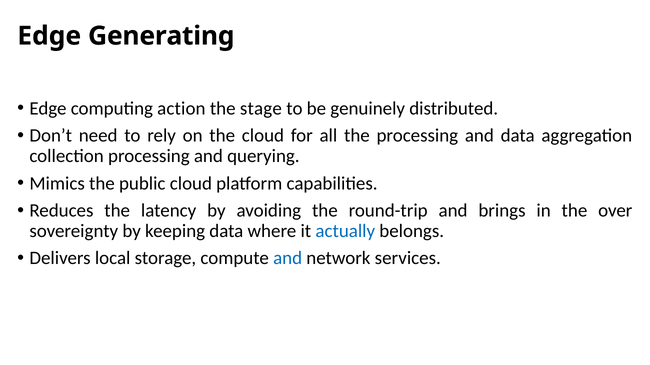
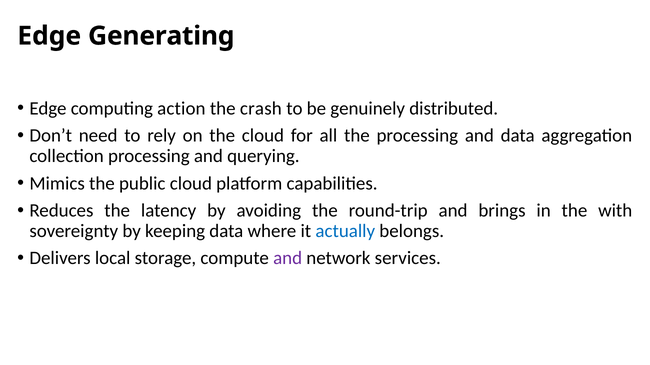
stage: stage -> crash (261, 109)
over: over -> with (615, 211)
and colour: blue -> purple (288, 259)
